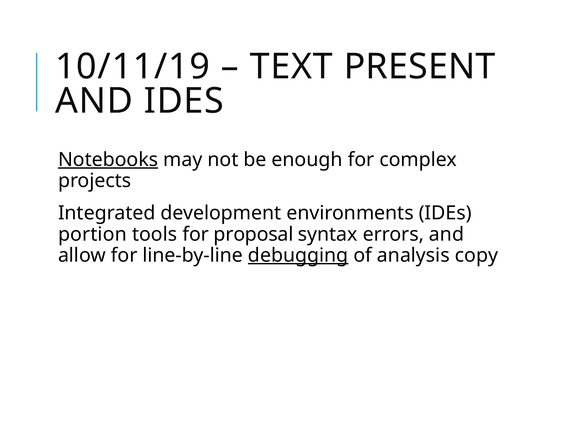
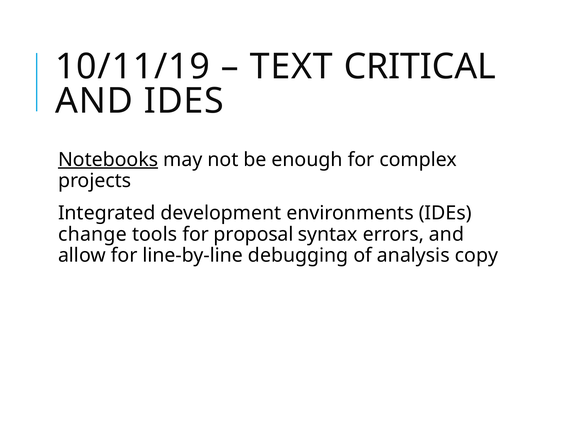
PRESENT: PRESENT -> CRITICAL (420, 67)
portion: portion -> change (92, 235)
debugging underline: present -> none (298, 256)
